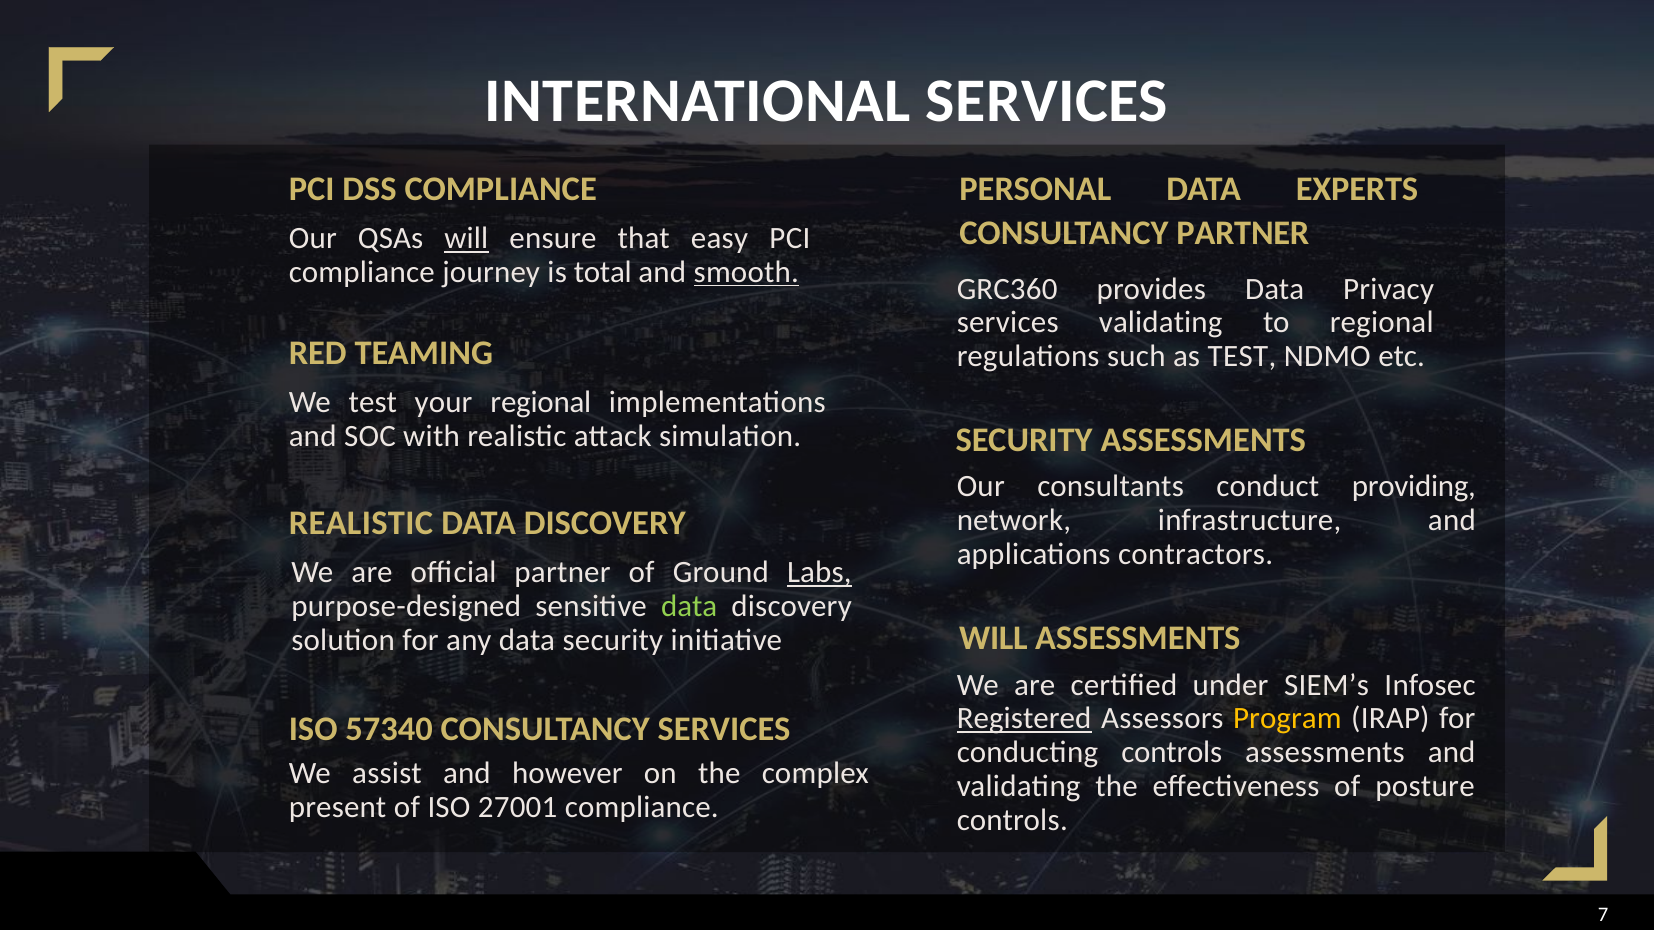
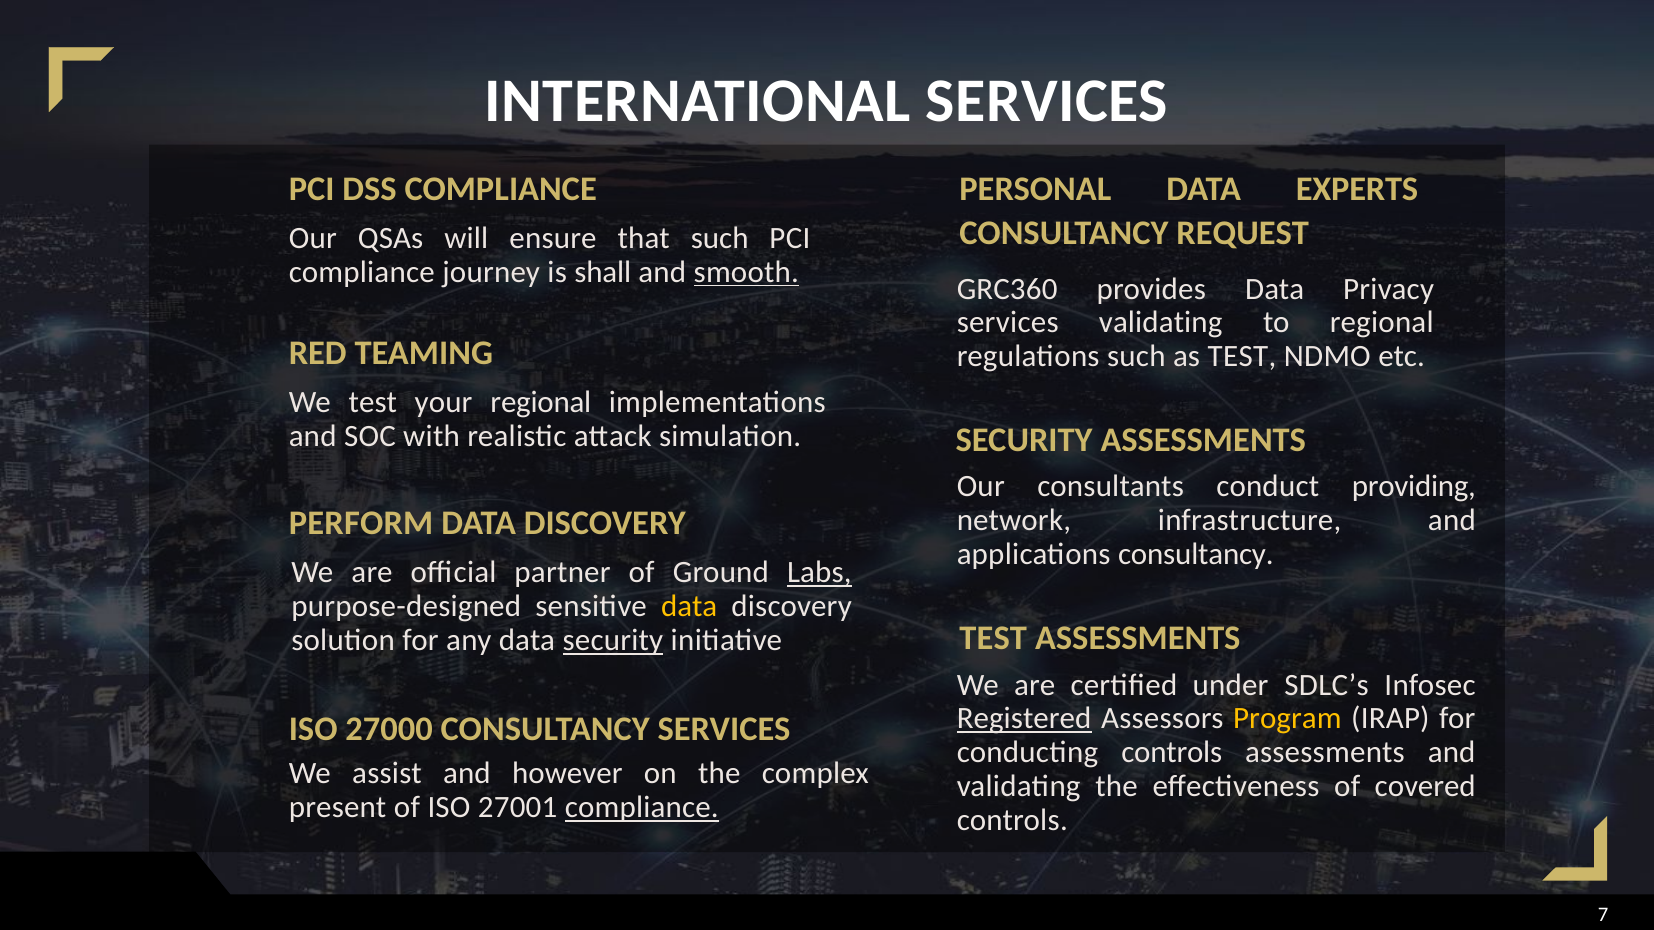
CONSULTANCY PARTNER: PARTNER -> REQUEST (1243, 233)
will underline: present -> none (466, 238)
that easy: easy -> such (720, 238)
total: total -> shall (603, 272)
REALISTIC: REALISTIC -> PERFORM (361, 524)
applications contractors: contractors -> consultancy (1196, 555)
data colour: light green -> yellow (689, 607)
security underline: none -> present (613, 641)
initiative WILL: WILL -> TEST (993, 638)
SIEM’s: SIEM’s -> SDLC’s (1327, 685)
57340: 57340 -> 27000 (389, 730)
posture: posture -> covered (1425, 787)
compliance underline: none -> present (642, 808)
